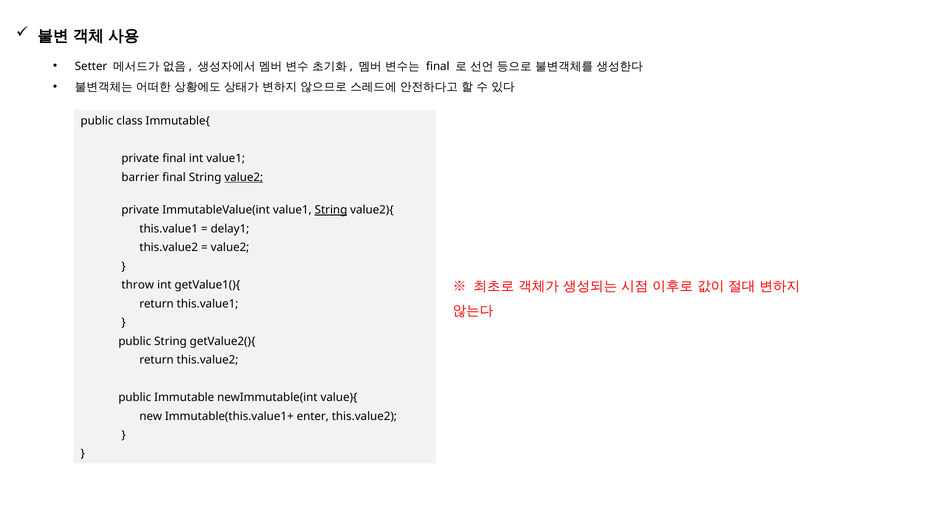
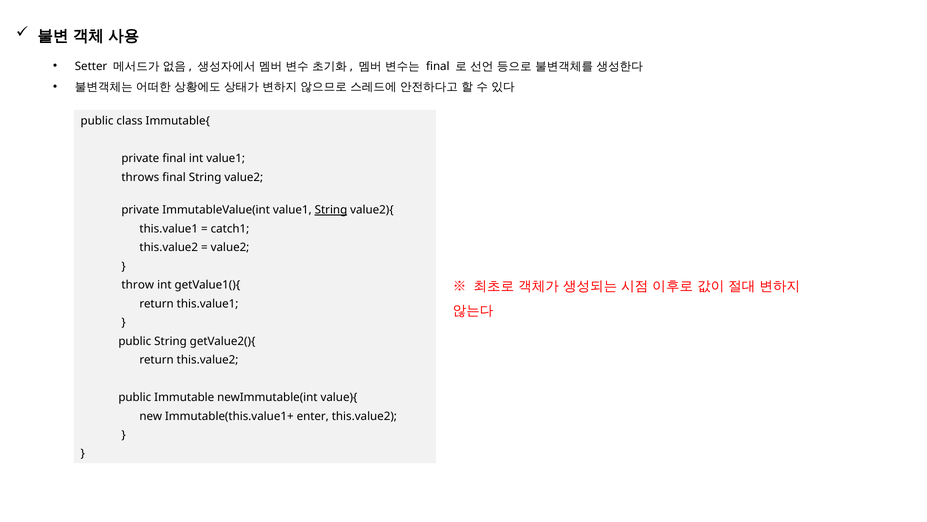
barrier: barrier -> throws (140, 177)
value2 underline: present -> none (244, 177)
delay1: delay1 -> catch1 (230, 229)
